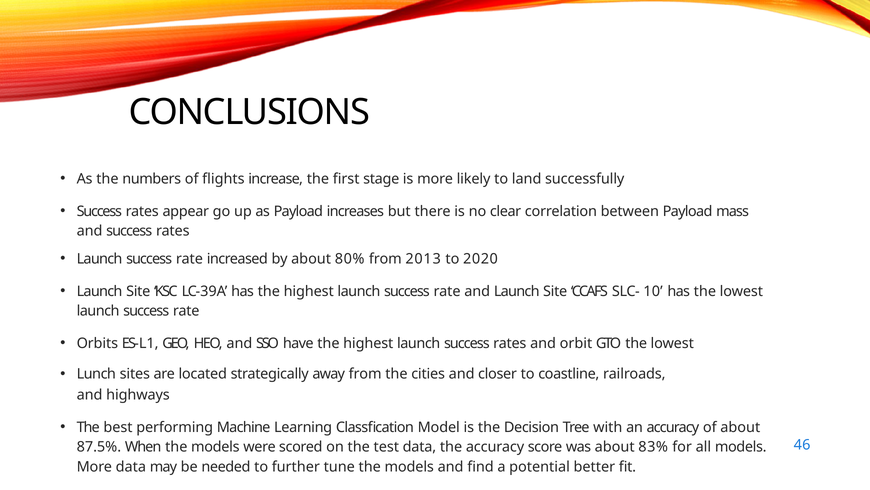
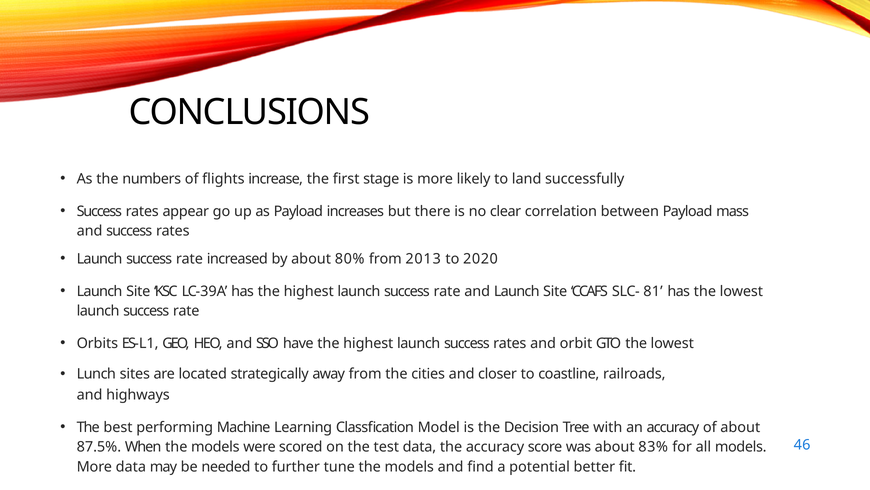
10: 10 -> 81 (653, 291)
